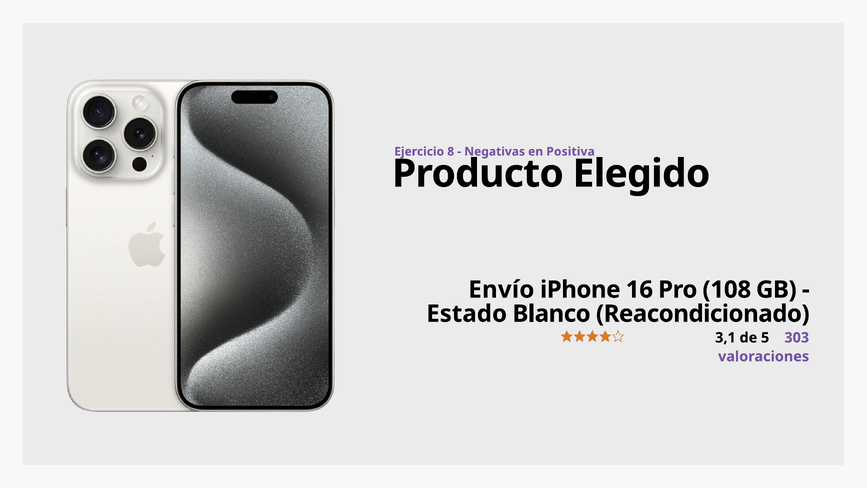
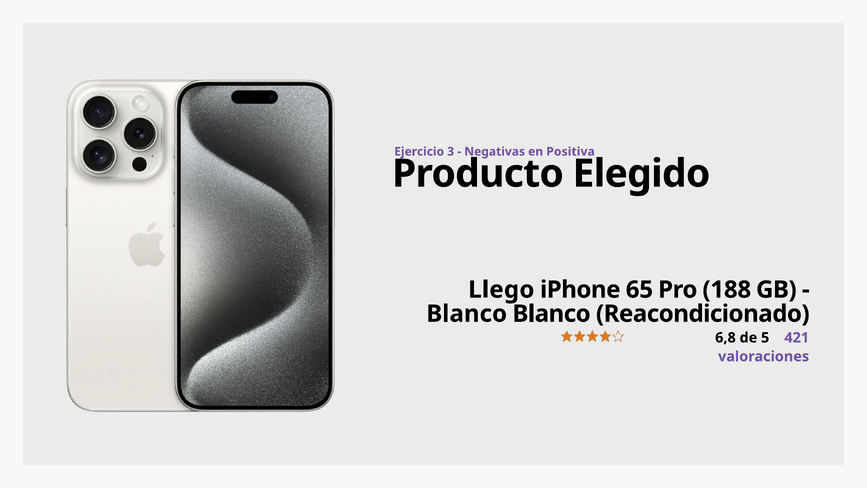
8: 8 -> 3 (451, 152)
Envío: Envío -> Llego (501, 290)
16: 16 -> 65 (639, 290)
108: 108 -> 188 (727, 290)
Estado: Estado -> Blanco (467, 314)
3,1: 3,1 -> 6,8 (725, 338)
303: 303 -> 421 (797, 338)
